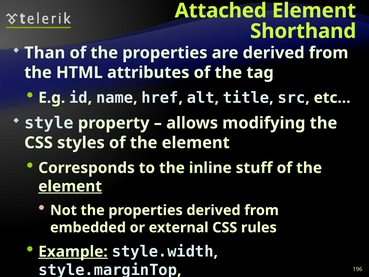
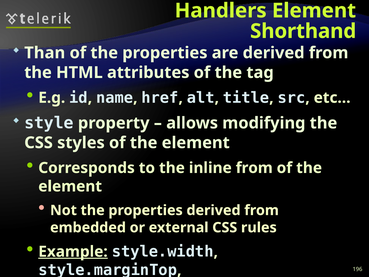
Attached: Attached -> Handlers (221, 11)
inline stuff: stuff -> from (254, 168)
element underline: present -> none (70, 186)
